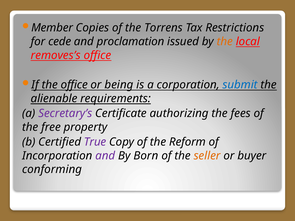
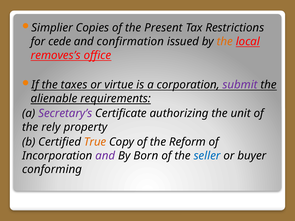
Member: Member -> Simplier (52, 28)
Torrens: Torrens -> Present (163, 28)
proclamation: proclamation -> confirmation (130, 42)
the office: office -> taxes (74, 85)
being: being -> virtue (119, 85)
submit colour: blue -> purple (240, 85)
fees: fees -> unit (241, 113)
free: free -> rely (51, 127)
True colour: purple -> orange (95, 142)
seller colour: orange -> blue (207, 156)
